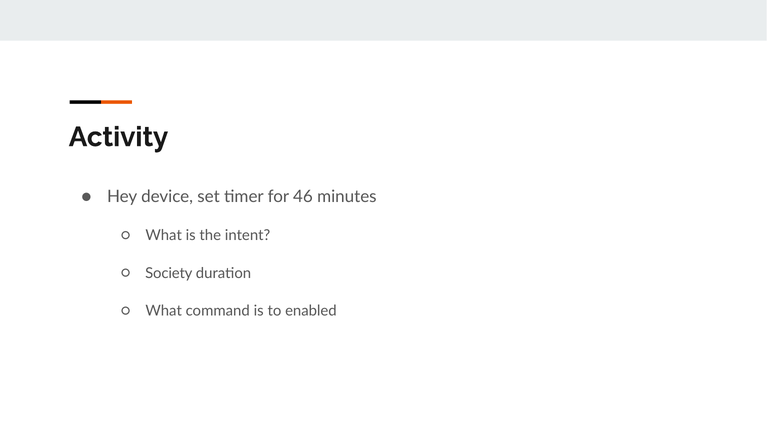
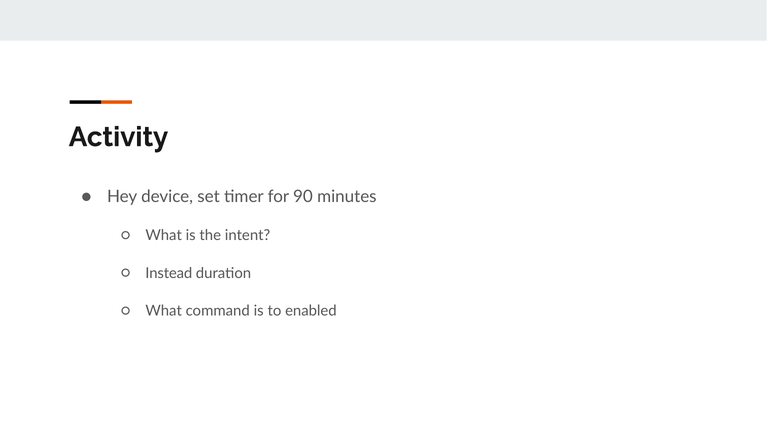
46: 46 -> 90 (303, 196)
Society: Society -> Instead (169, 273)
